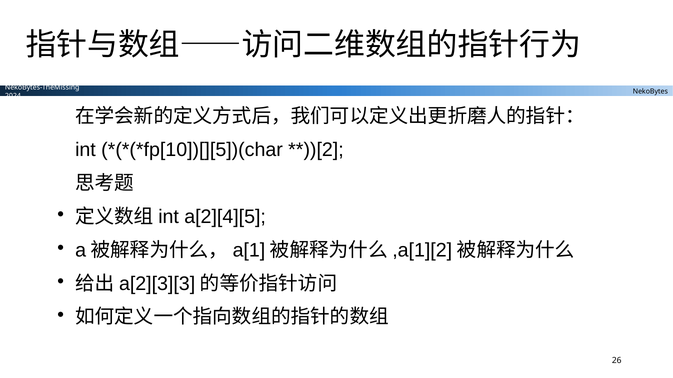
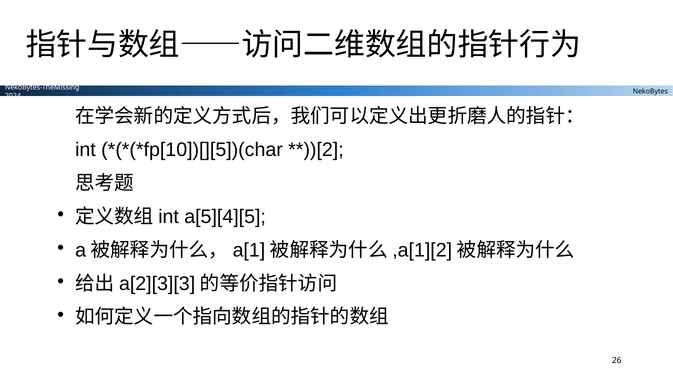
a[2][4][5: a[2][4][5 -> a[5][4][5 (225, 217)
